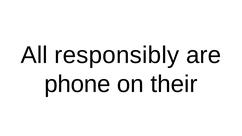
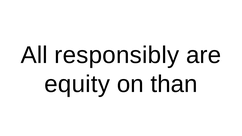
phone: phone -> equity (77, 84)
their: their -> than (174, 84)
